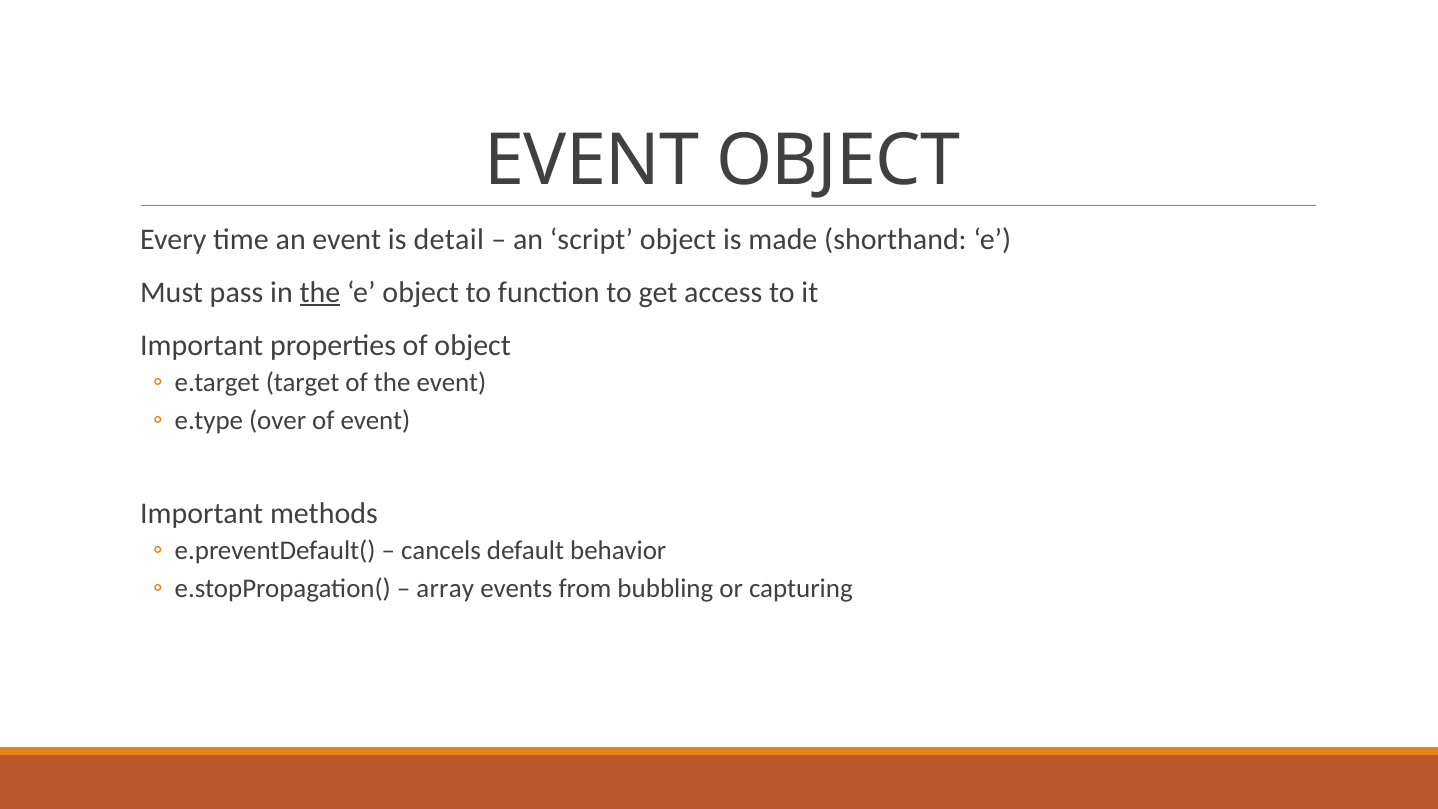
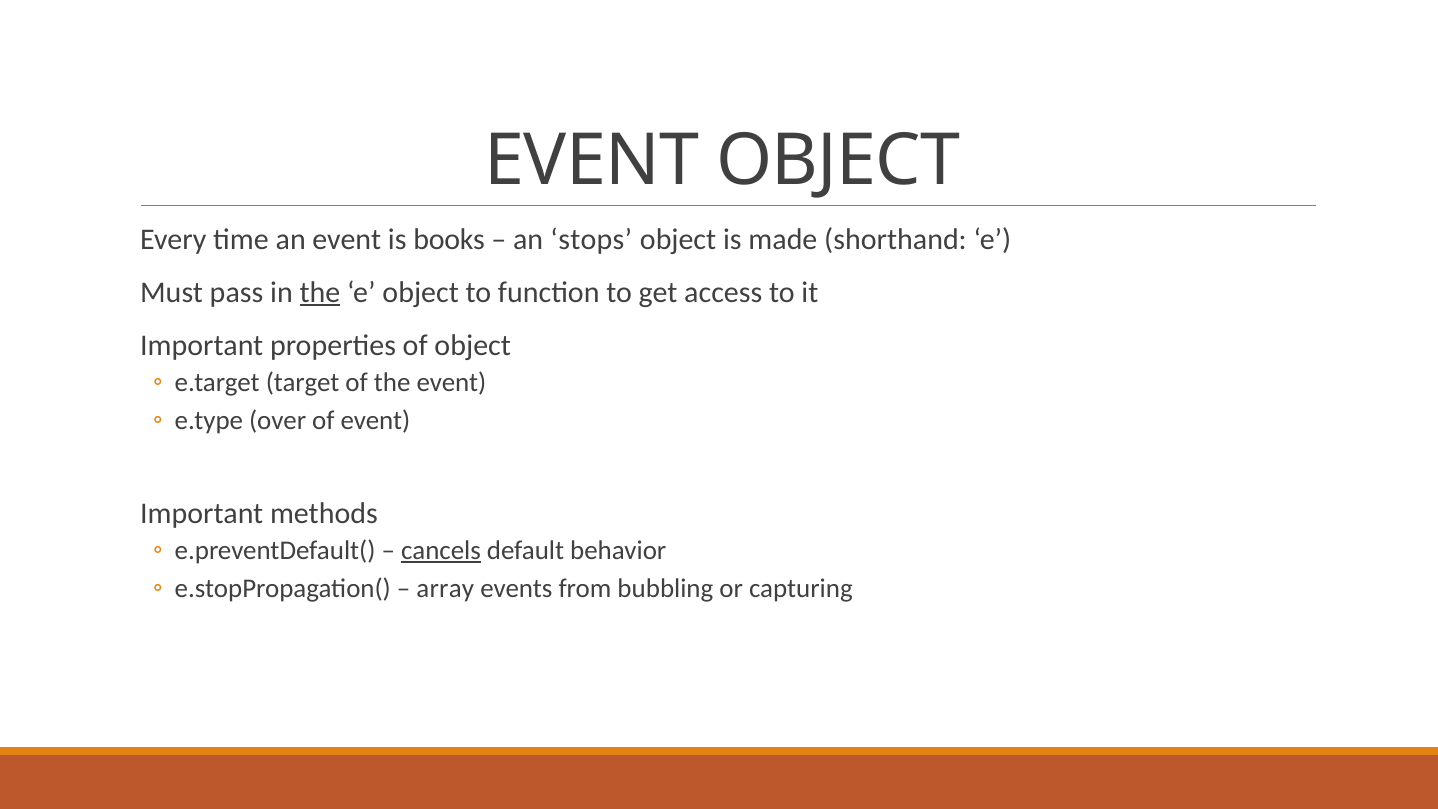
detail: detail -> books (449, 239)
script: script -> stops (591, 239)
cancels underline: none -> present (441, 550)
